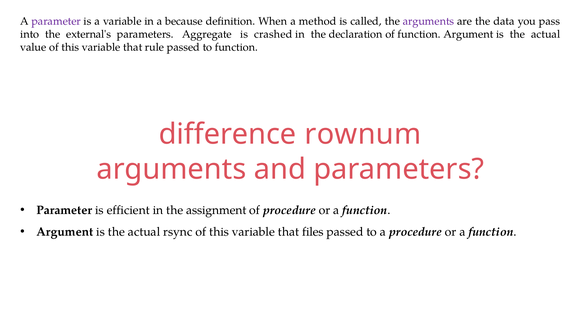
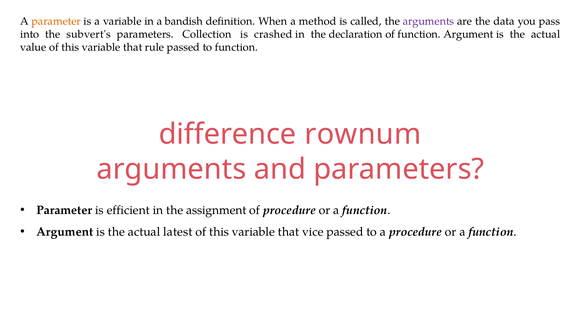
parameter colour: purple -> orange (56, 21)
because: because -> bandish (184, 21)
external's: external's -> subvert's (89, 34)
Aggregate: Aggregate -> Collection (207, 34)
rsync: rsync -> latest (178, 232)
files: files -> vice (313, 232)
